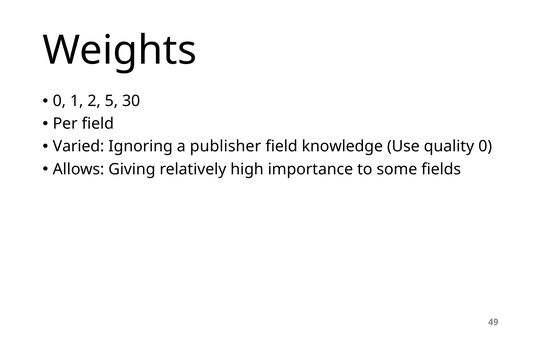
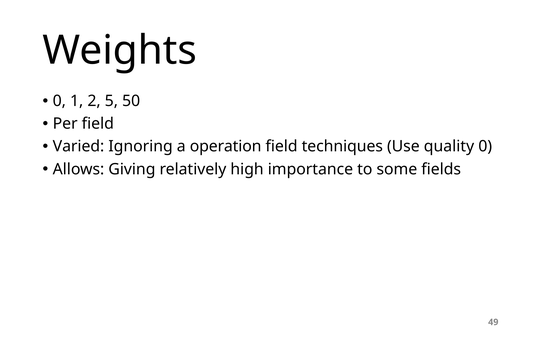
30: 30 -> 50 (131, 101)
publisher: publisher -> operation (226, 147)
knowledge: knowledge -> techniques (342, 147)
